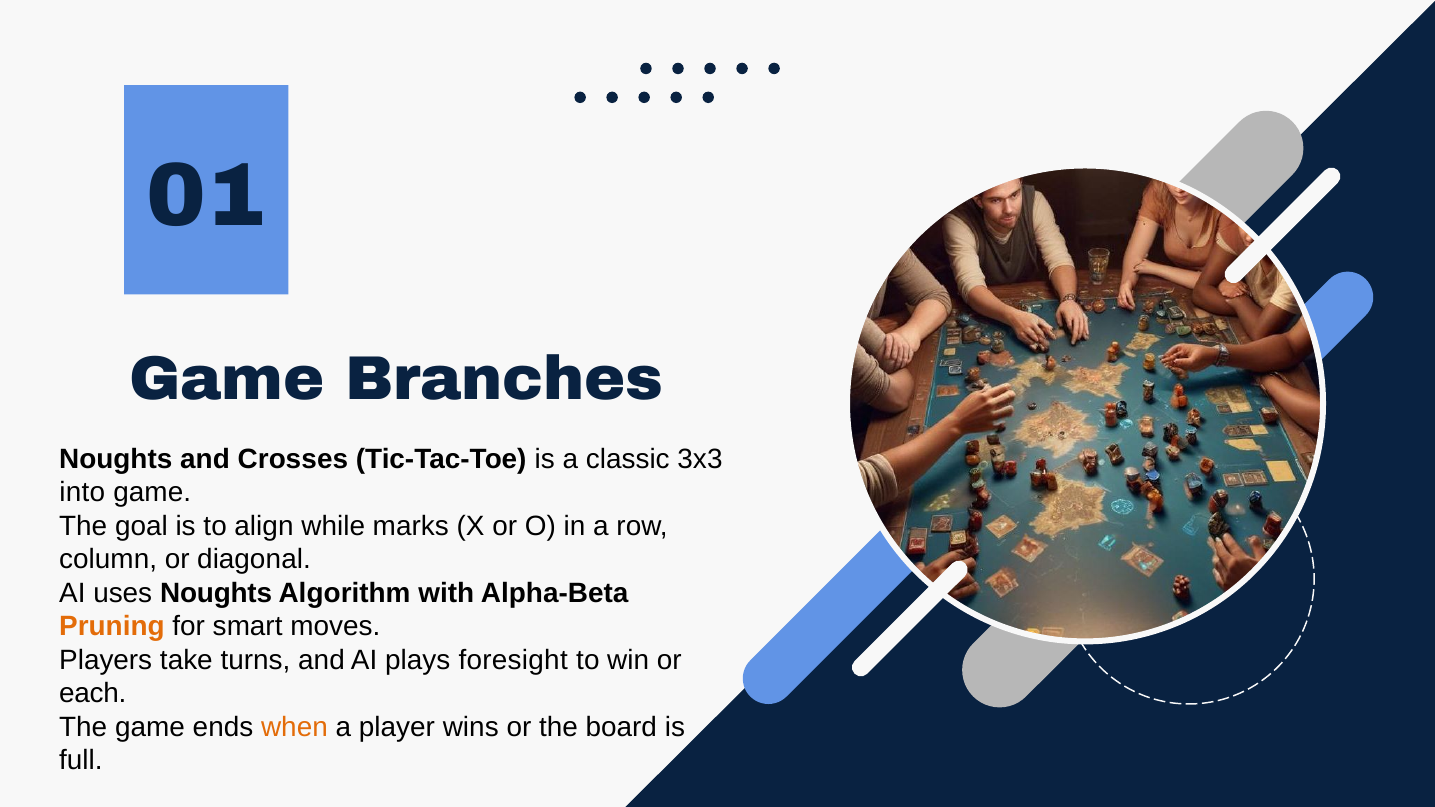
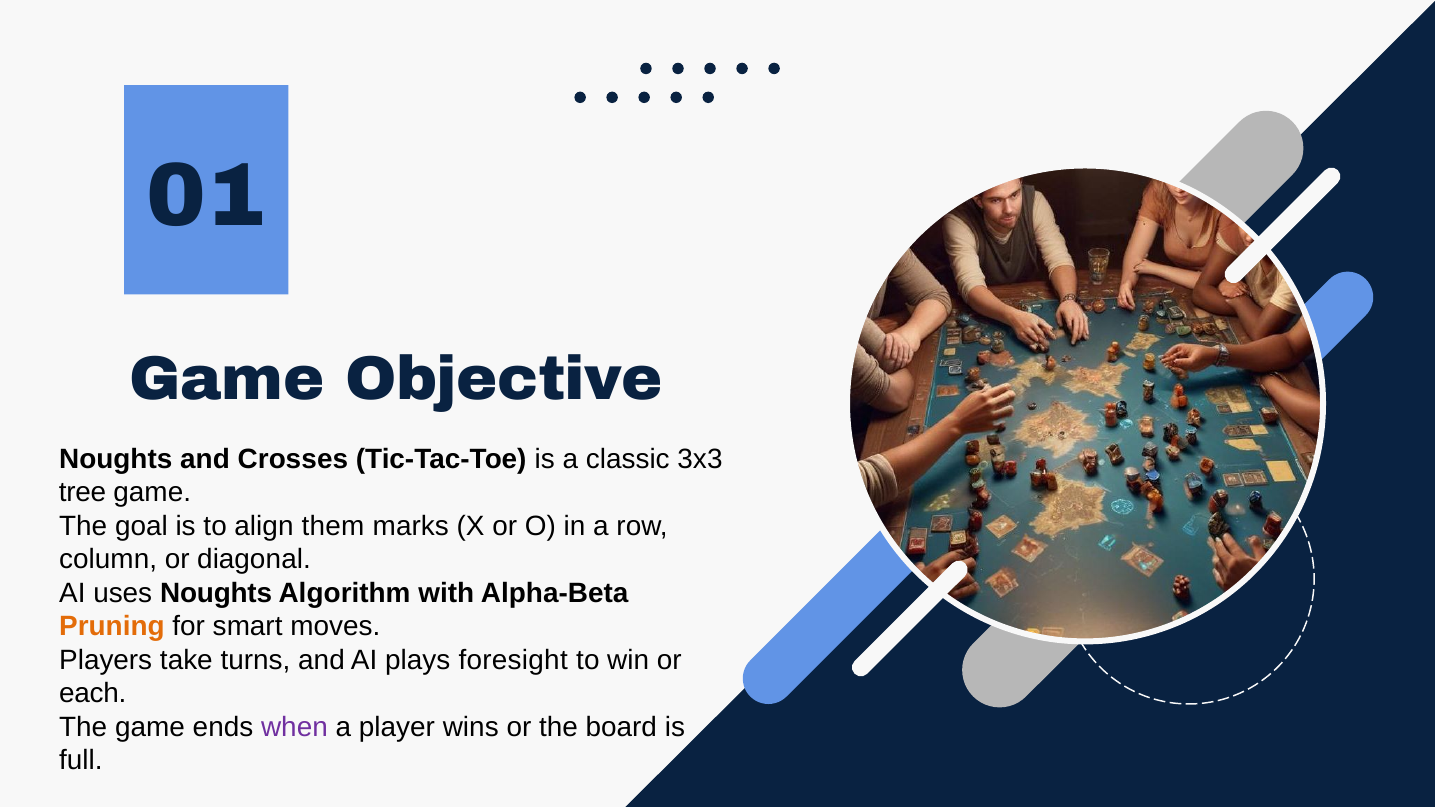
Branches: Branches -> Objective (504, 379)
into: into -> tree (83, 493)
while: while -> them (333, 526)
when colour: orange -> purple (294, 727)
